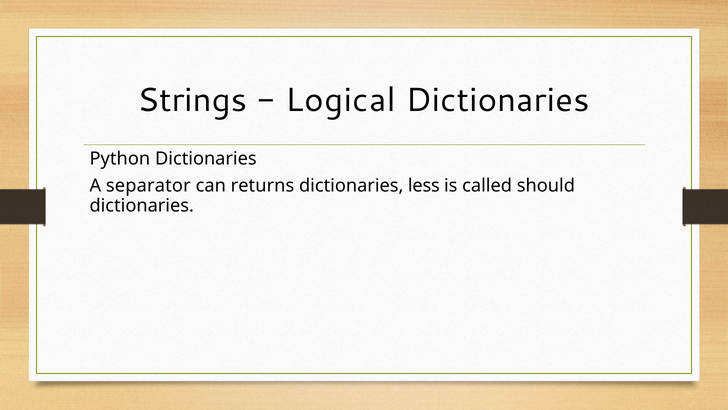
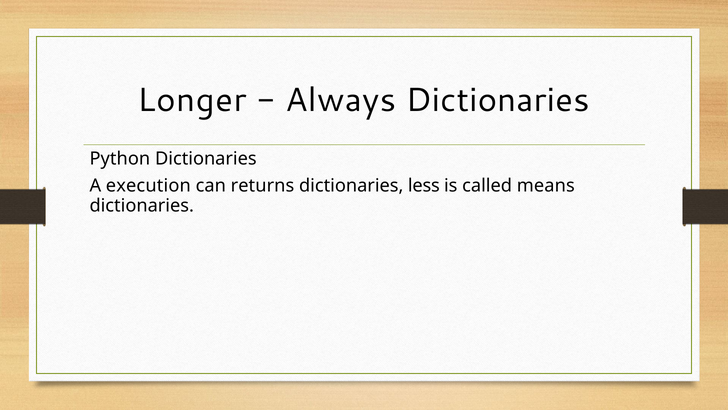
Strings: Strings -> Longer (192, 100)
Logical: Logical -> Always (341, 100)
separator: separator -> execution (148, 186)
should: should -> means (546, 186)
